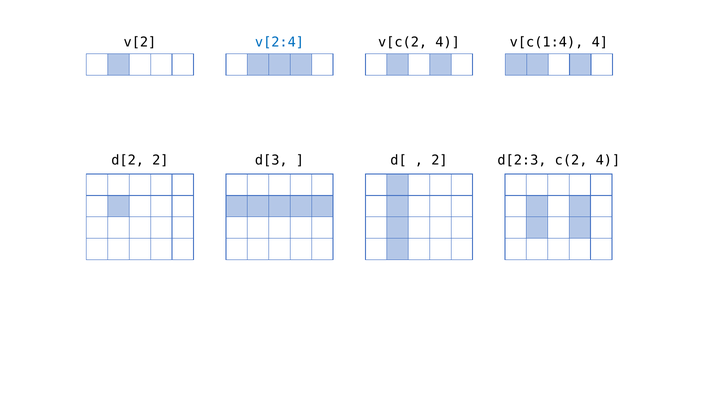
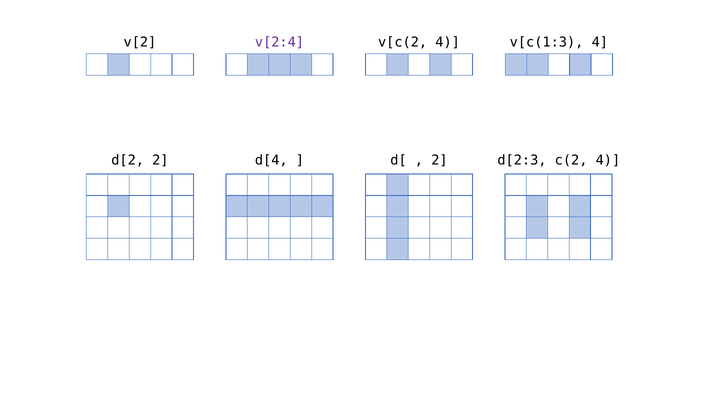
v[2:4 colour: blue -> purple (280, 42)
v[c(1:4: v[c(1:4 -> v[c(1:3 (547, 42)
d[3: d[3 -> d[4 (271, 160)
